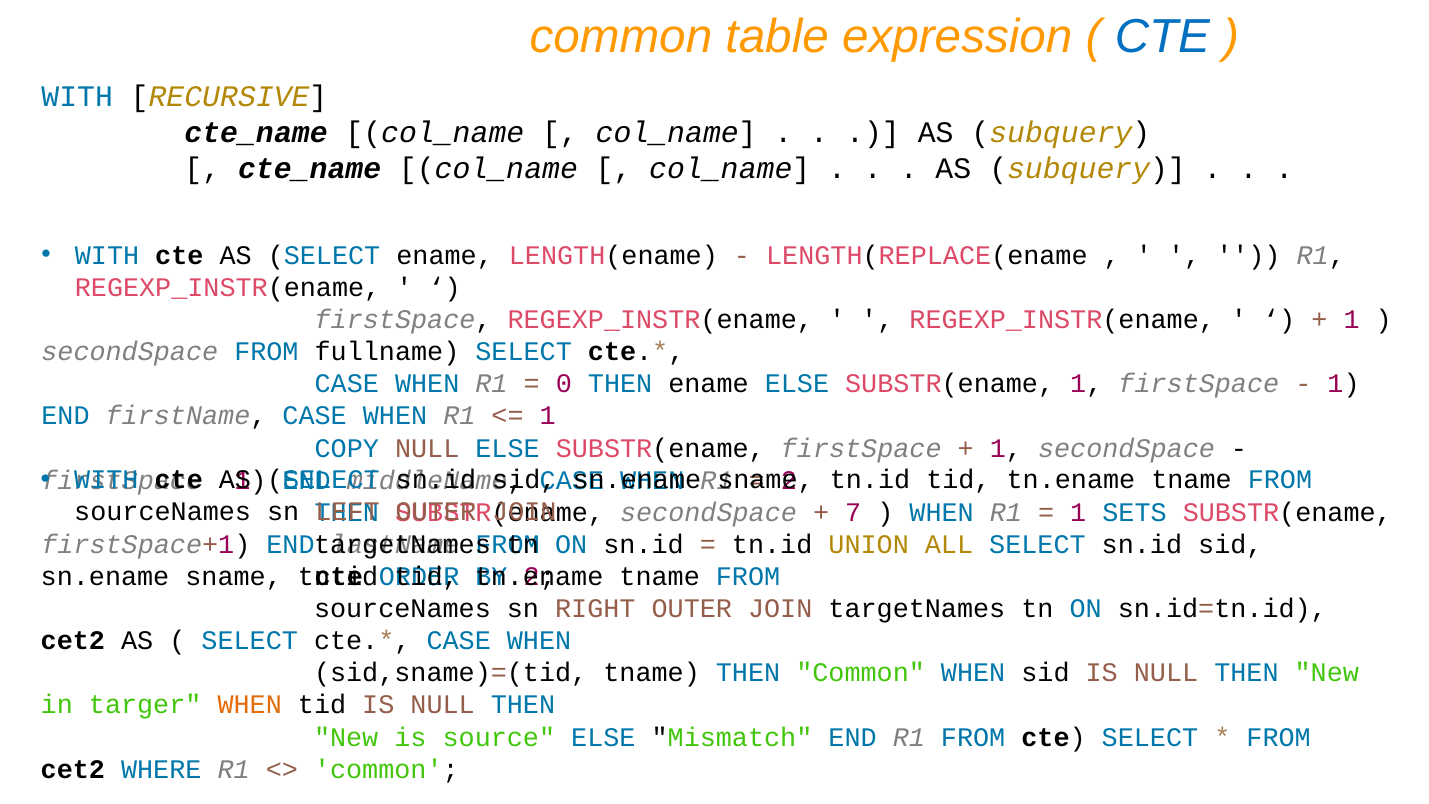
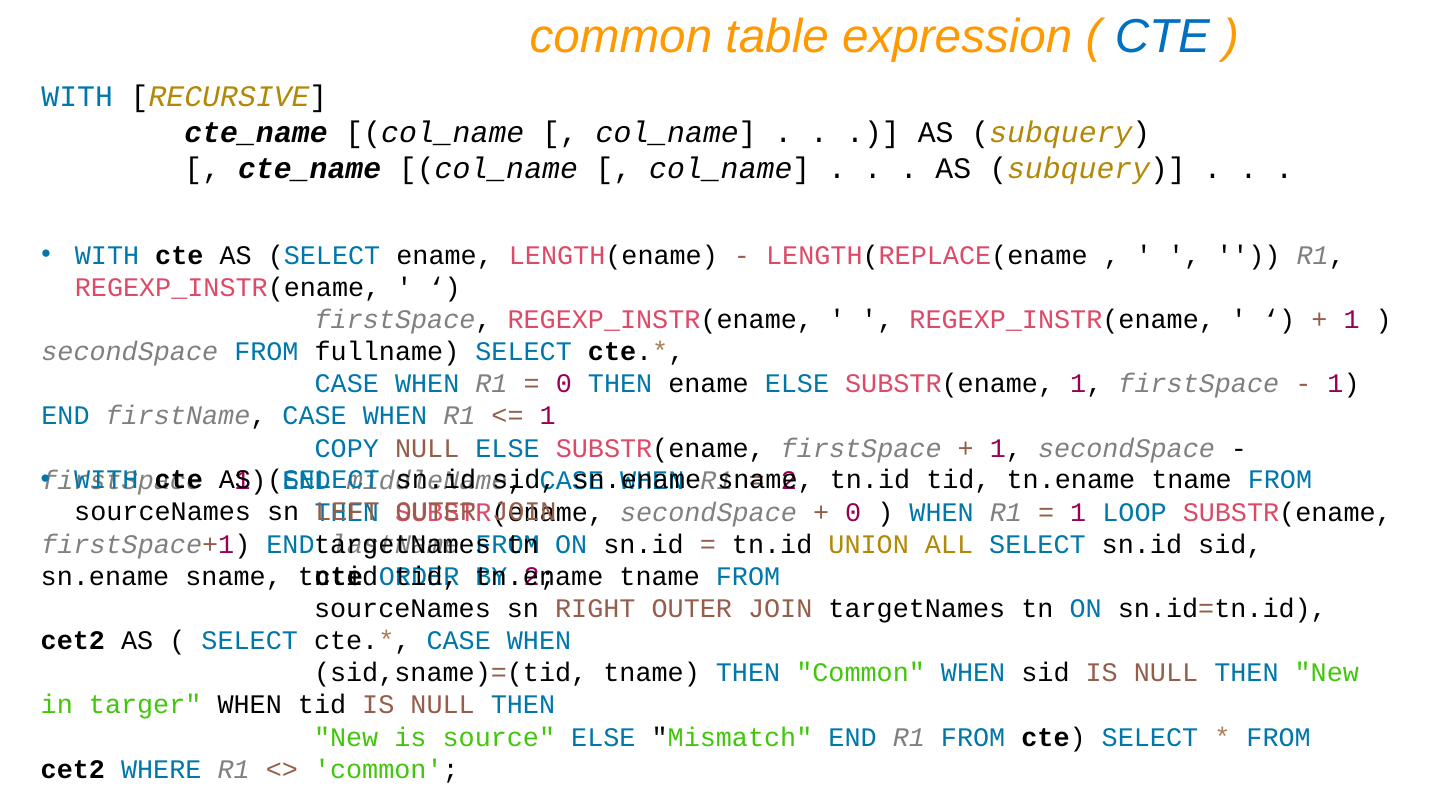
7: 7 -> 0 (853, 512)
SETS: SETS -> LOOP (1135, 512)
WHEN colour: orange -> black (250, 705)
